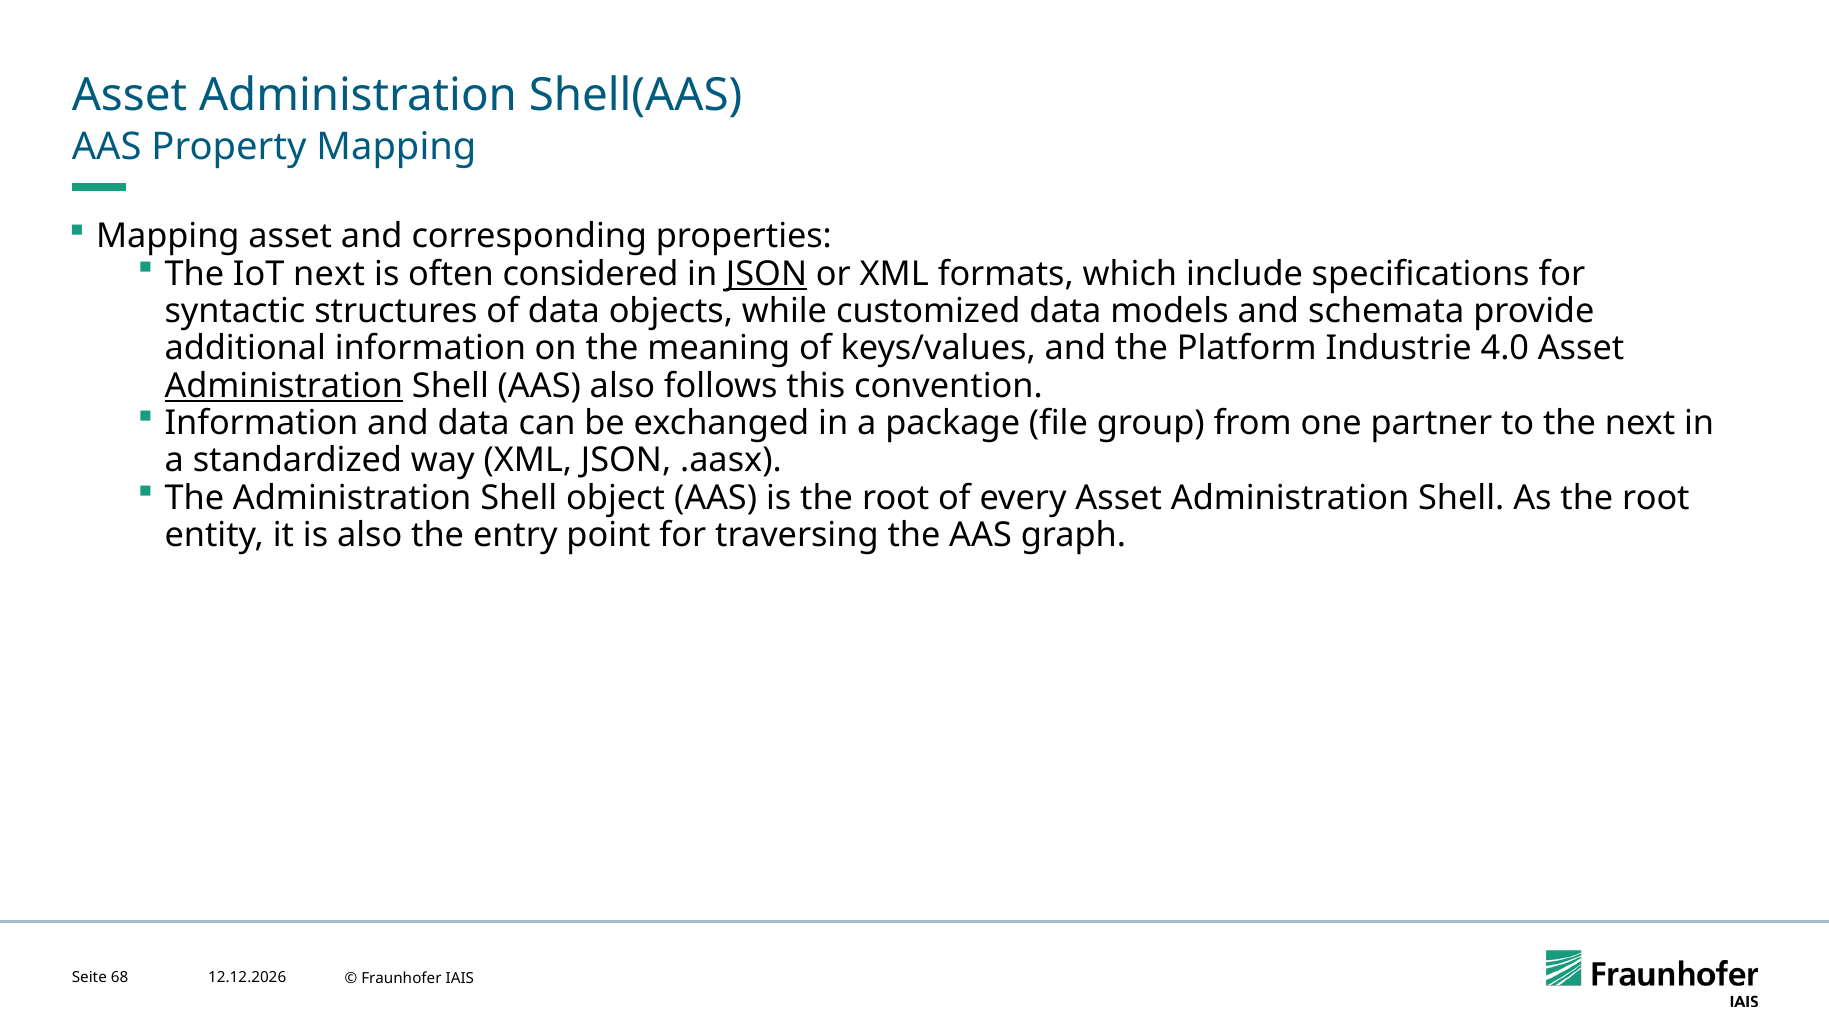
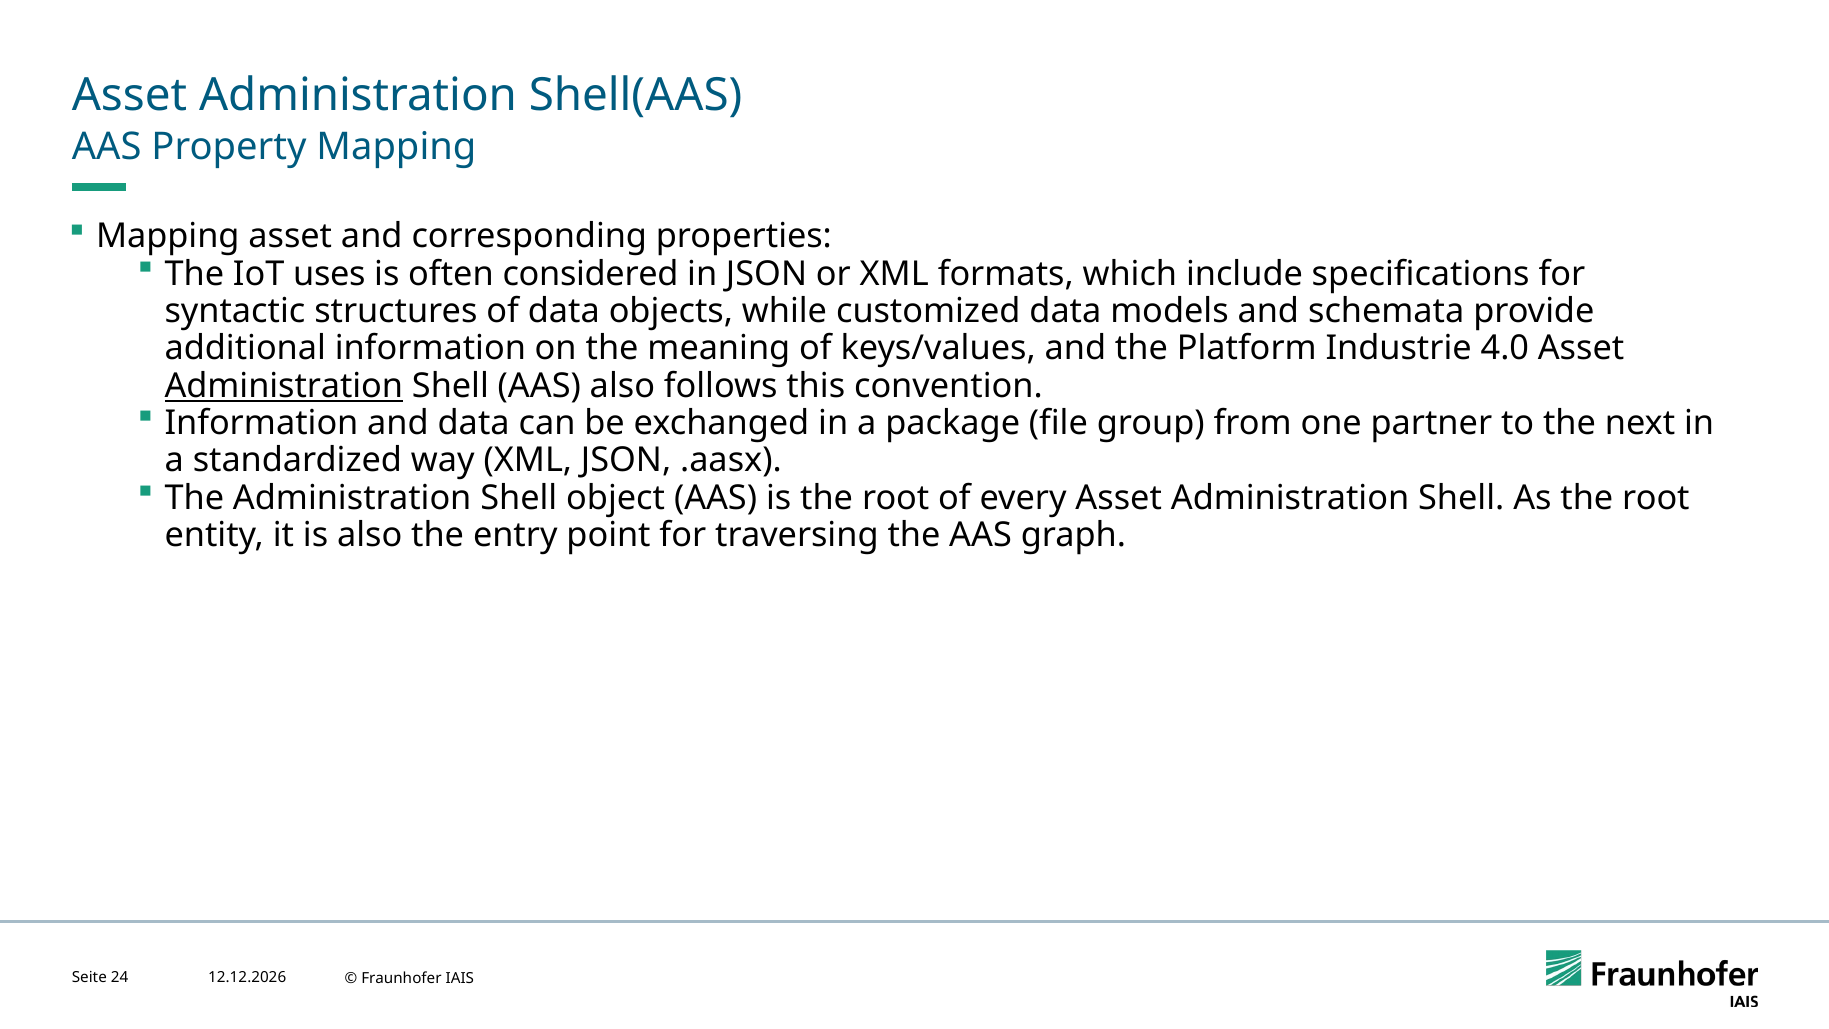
IoT next: next -> uses (329, 274)
JSON underline: present -> none (767, 274)
68: 68 -> 24 (120, 977)
